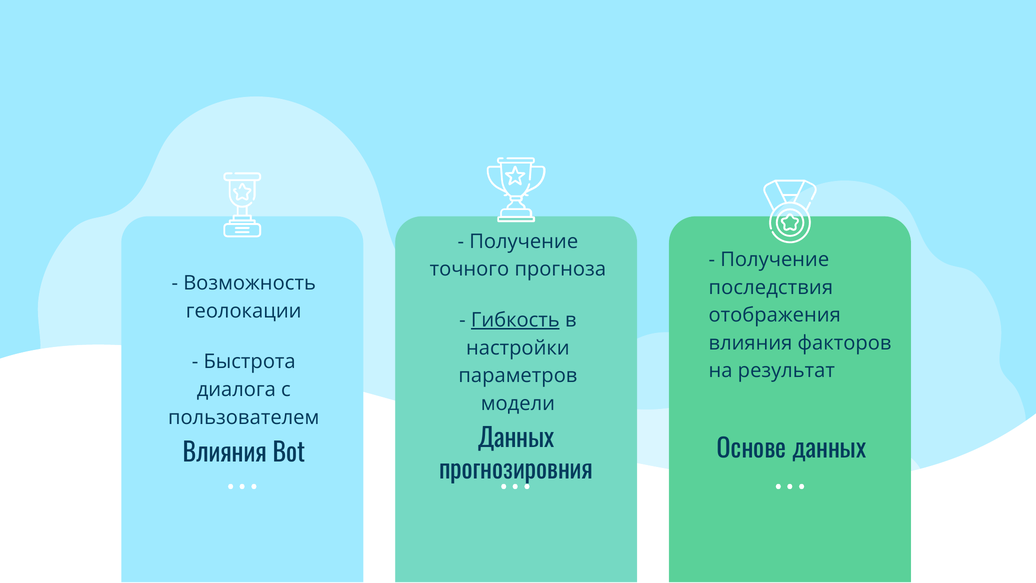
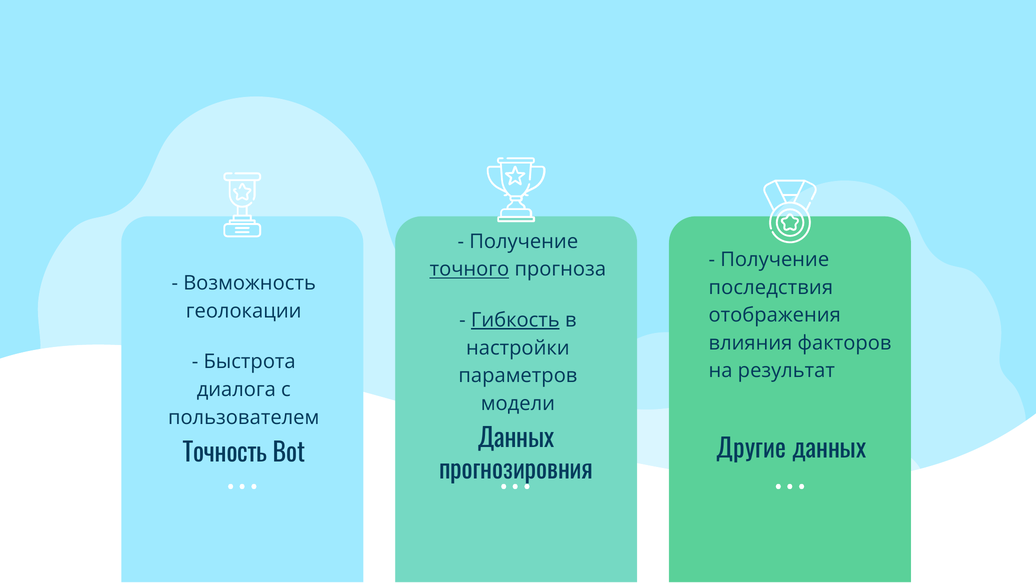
точного underline: none -> present (469, 269)
Основе: Основе -> Другие (751, 449)
Влияния: Влияния -> Точность (225, 453)
